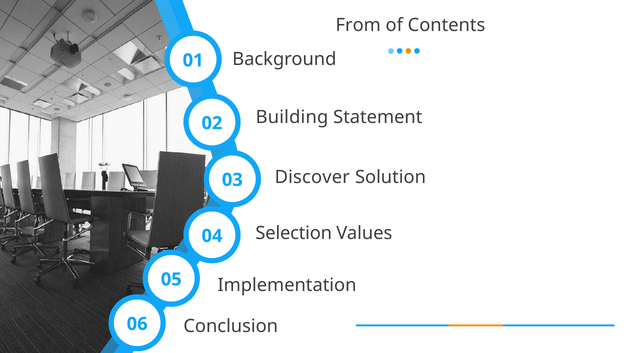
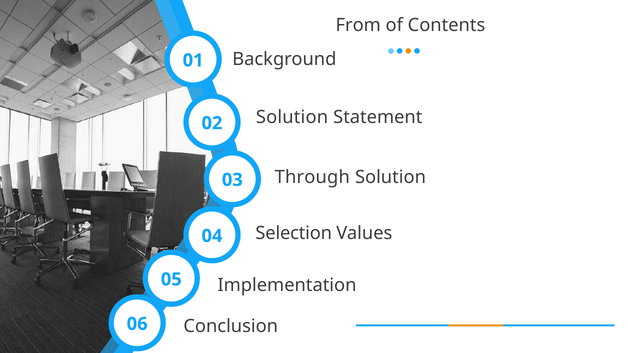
Building: Building -> Solution (292, 117)
Discover: Discover -> Through (312, 177)
